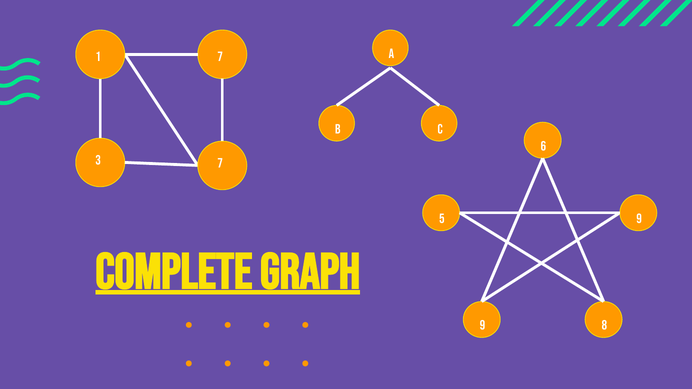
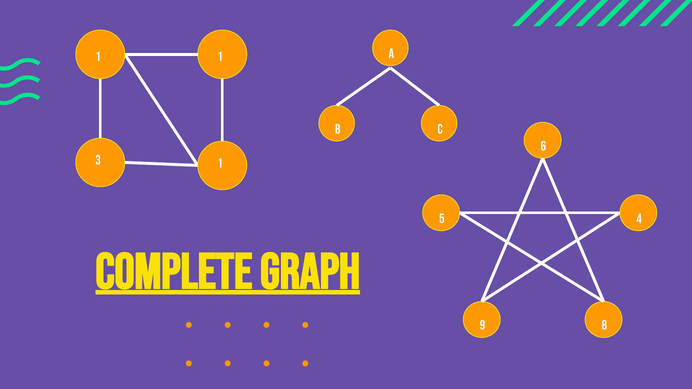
1 7: 7 -> 1 (220, 57)
3 7: 7 -> 1 (220, 163)
5 9: 9 -> 4 (639, 219)
